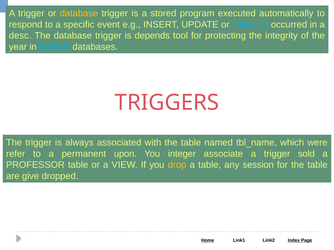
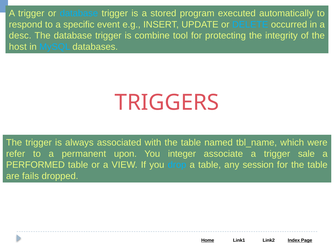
database colour: yellow -> light blue (79, 13)
depends: depends -> combine (152, 36)
year: year -> host (18, 47)
sold: sold -> sale (306, 154)
PROFESSOR: PROFESSOR -> PERFORMED (35, 165)
drop colour: yellow -> light blue (177, 165)
give: give -> fails (31, 176)
